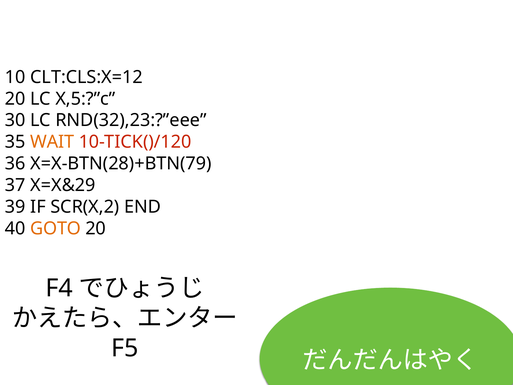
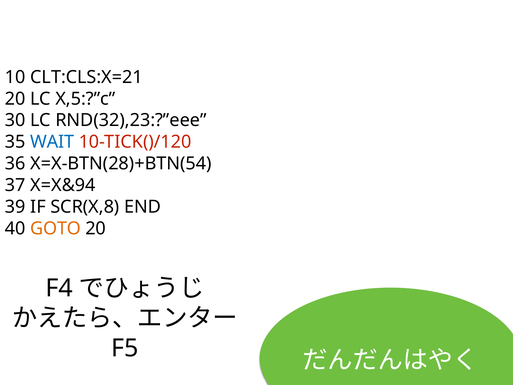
CLT:CLS:X=12: CLT:CLS:X=12 -> CLT:CLS:X=21 (86, 77)
WAIT colour: orange -> blue (52, 142)
X=X-BTN(28)+BTN(79: X=X-BTN(28)+BTN(79 -> X=X-BTN(28)+BTN(54 (121, 164)
X=X&29: X=X&29 -> X=X&94 (63, 185)
SCR(X,2: SCR(X,2 -> SCR(X,8 (85, 207)
